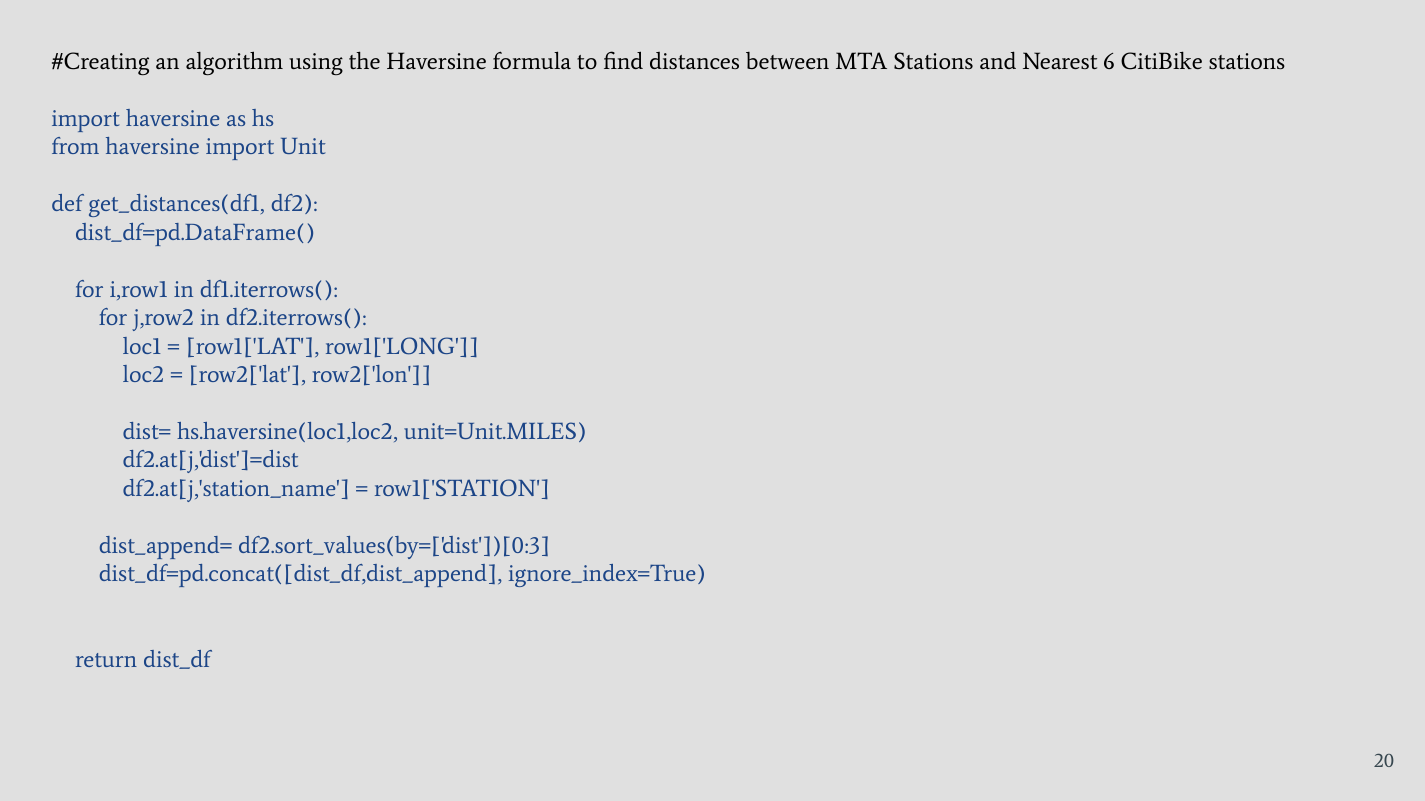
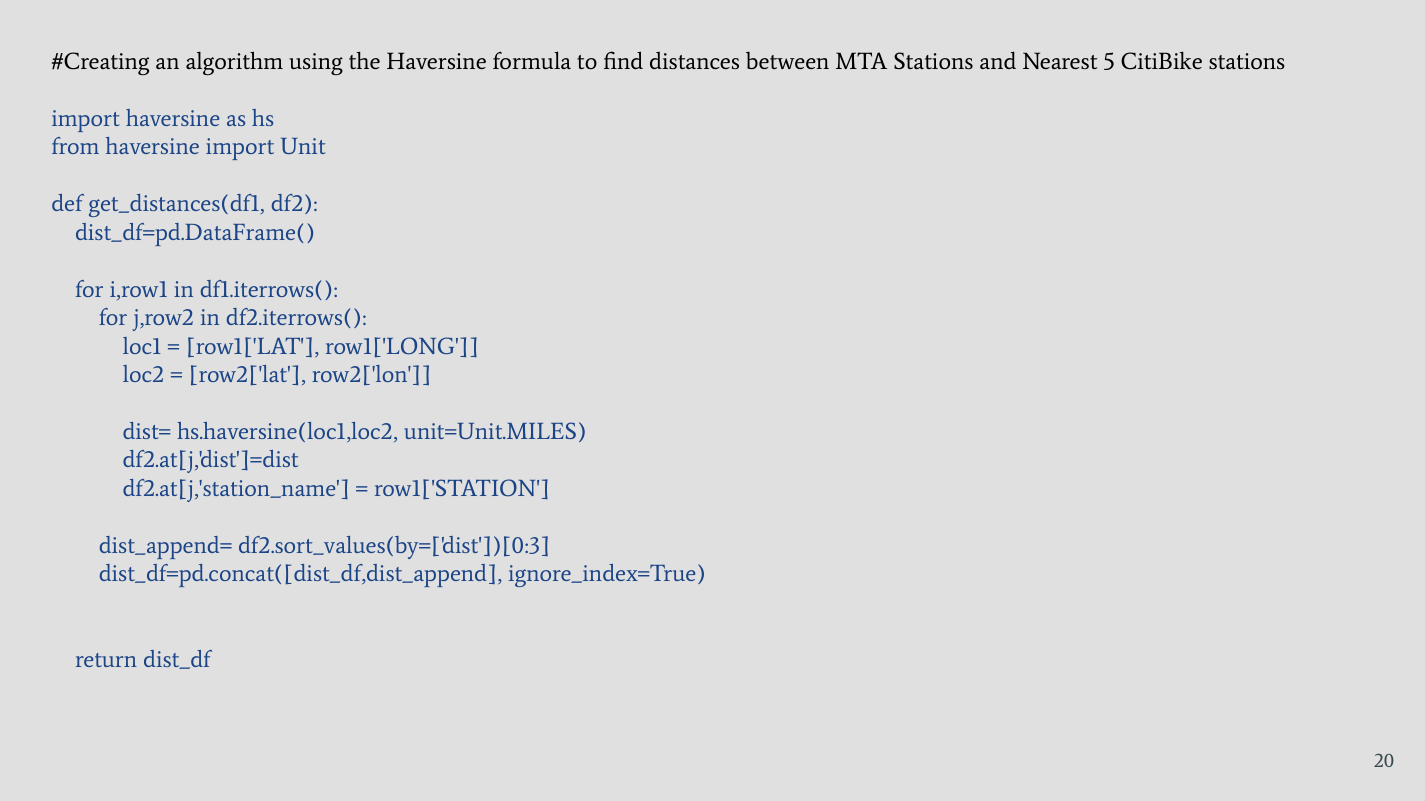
6: 6 -> 5 (1109, 62)
